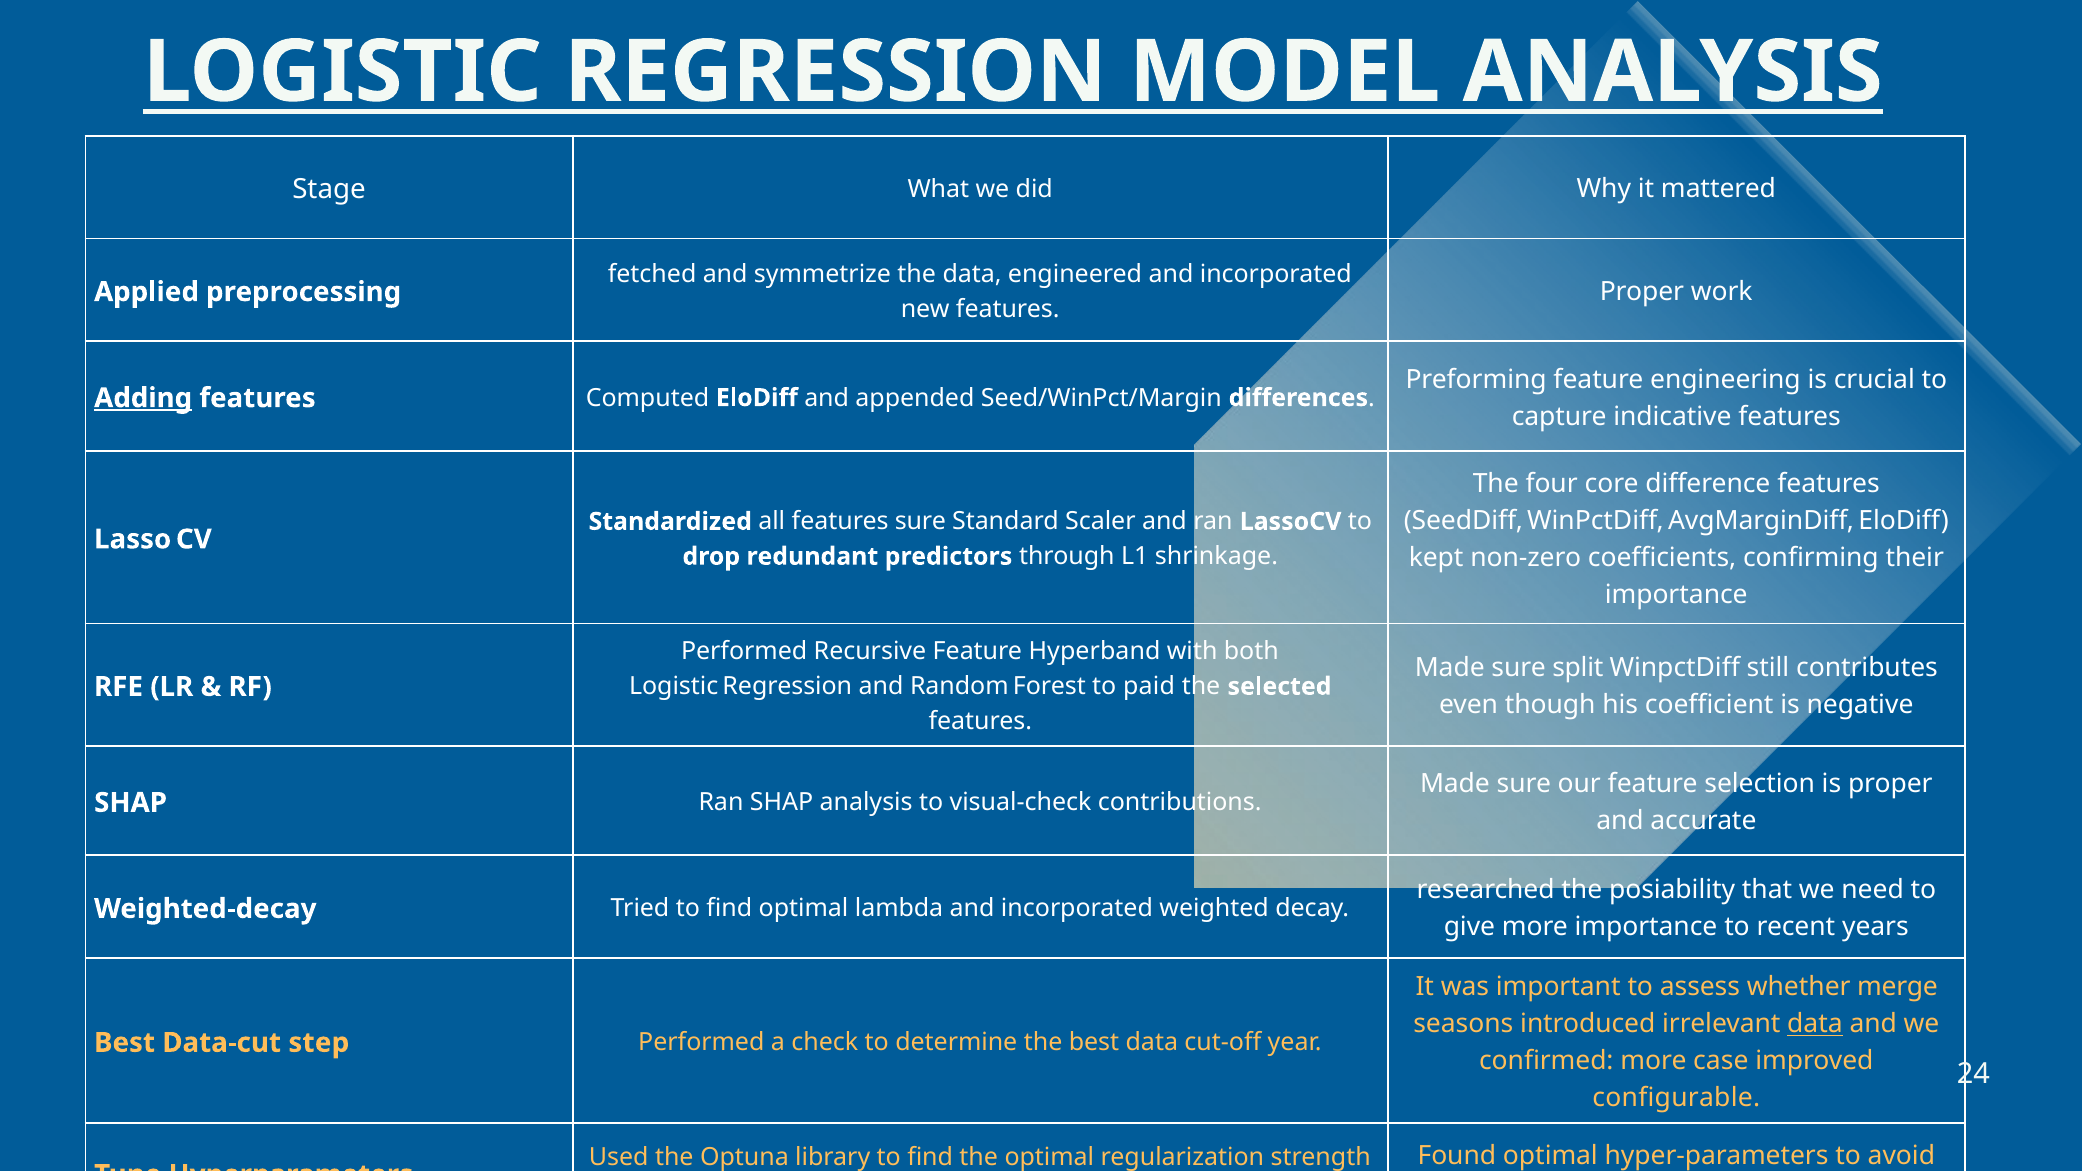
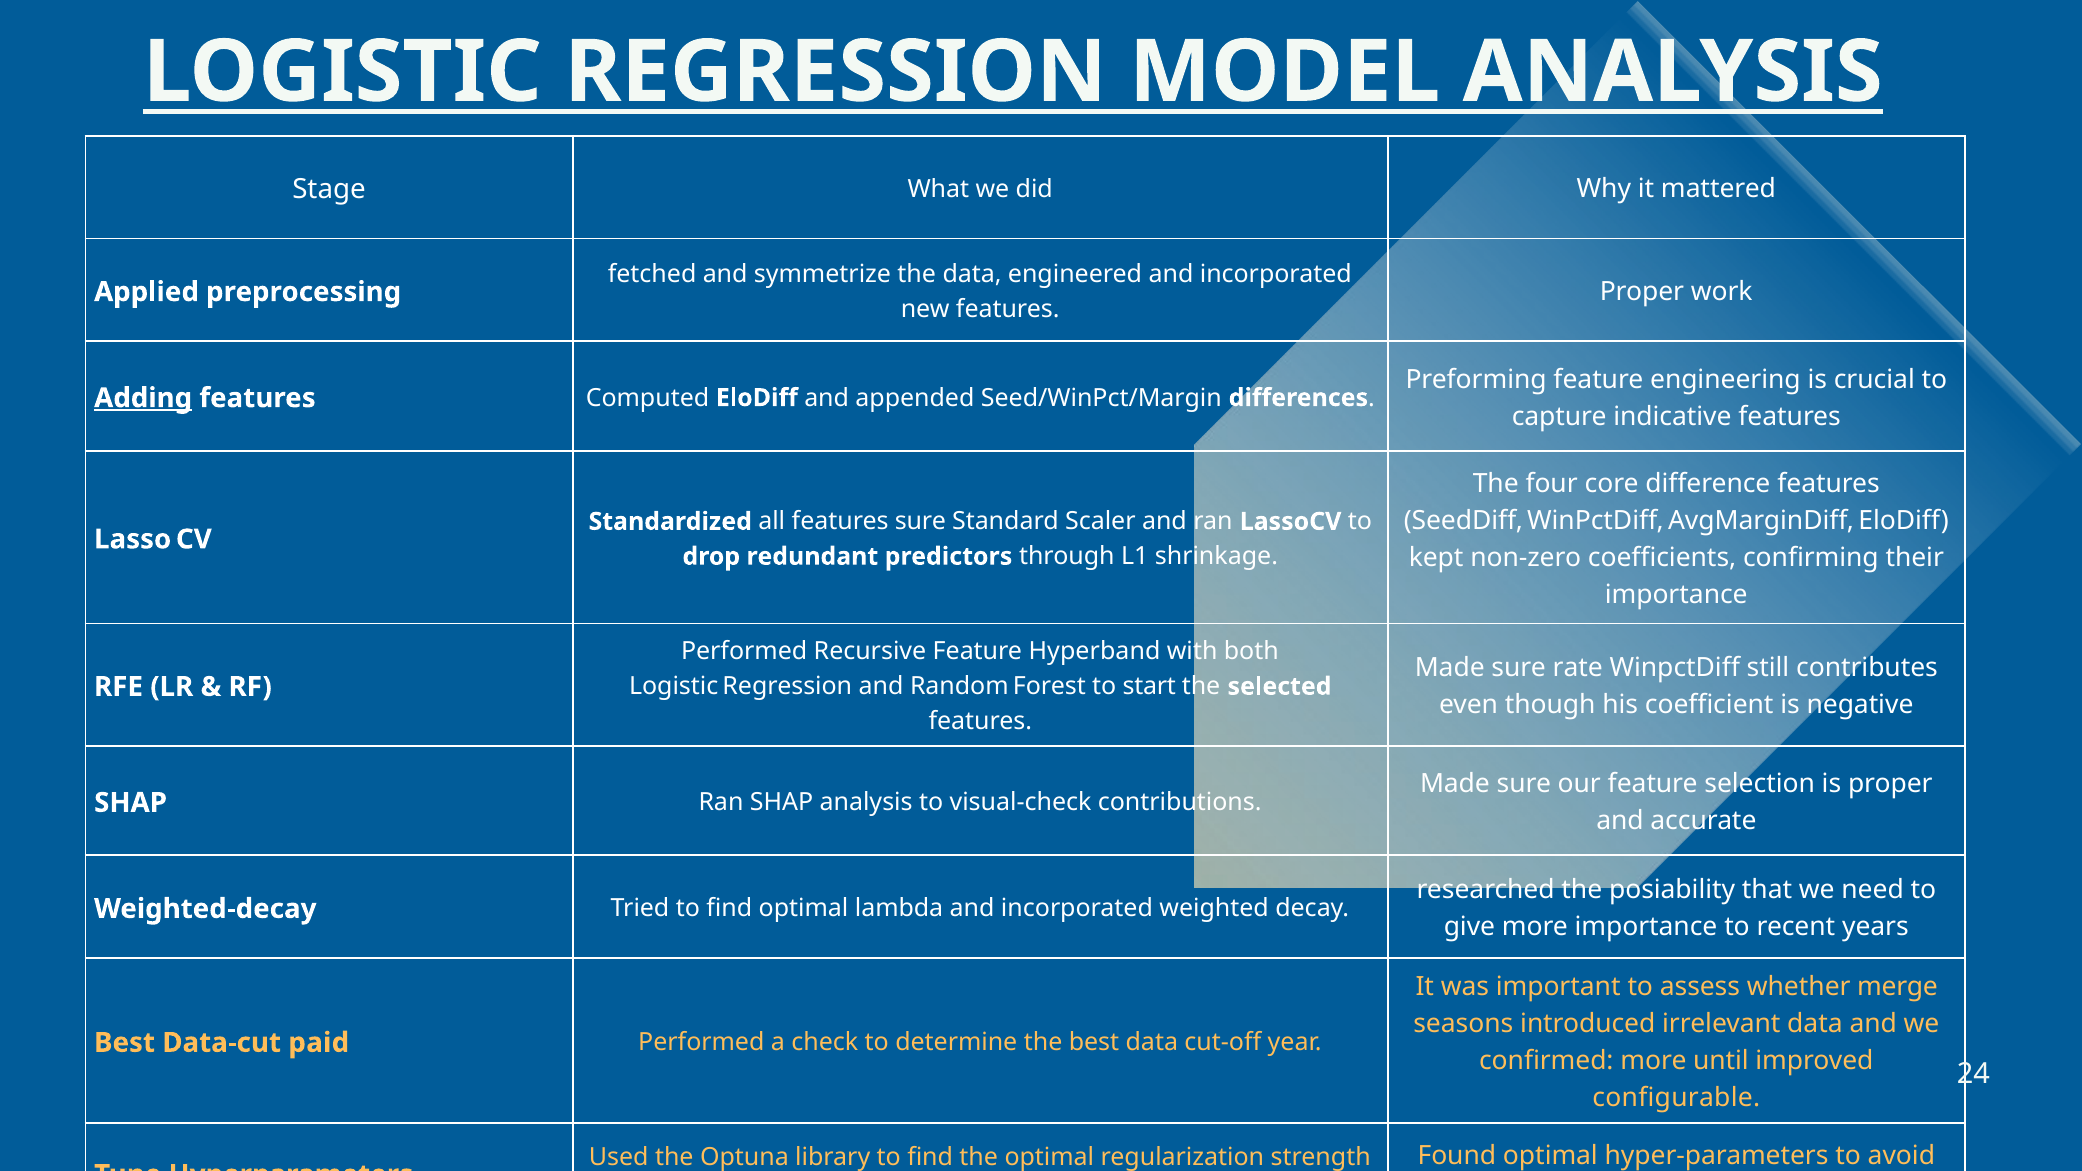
split: split -> rate (1578, 668)
paid: paid -> start (1149, 687)
data underline: present -> none (1815, 1024)
step: step -> paid (319, 1043)
case: case -> until (1721, 1061)
